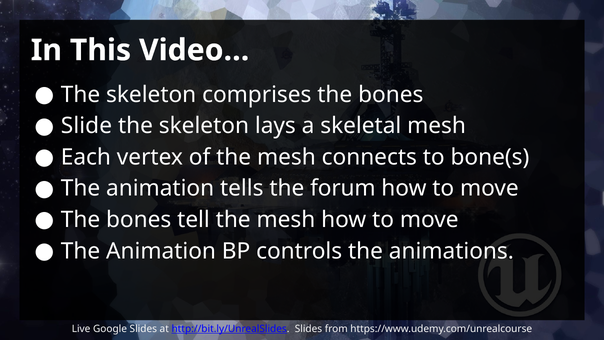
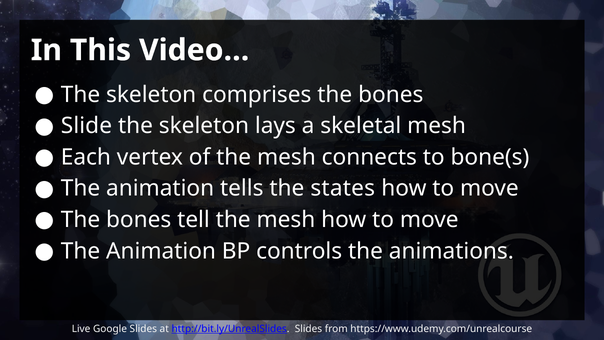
forum: forum -> states (343, 188)
